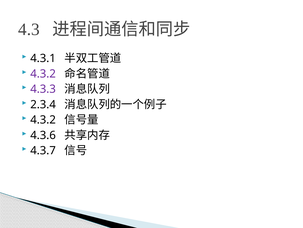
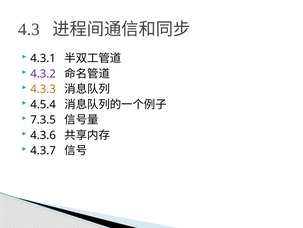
4.3.3 colour: purple -> orange (43, 89)
2.3.4: 2.3.4 -> 4.5.4 (43, 104)
4.3.2: 4.3.2 -> 7.3.5 (43, 120)
